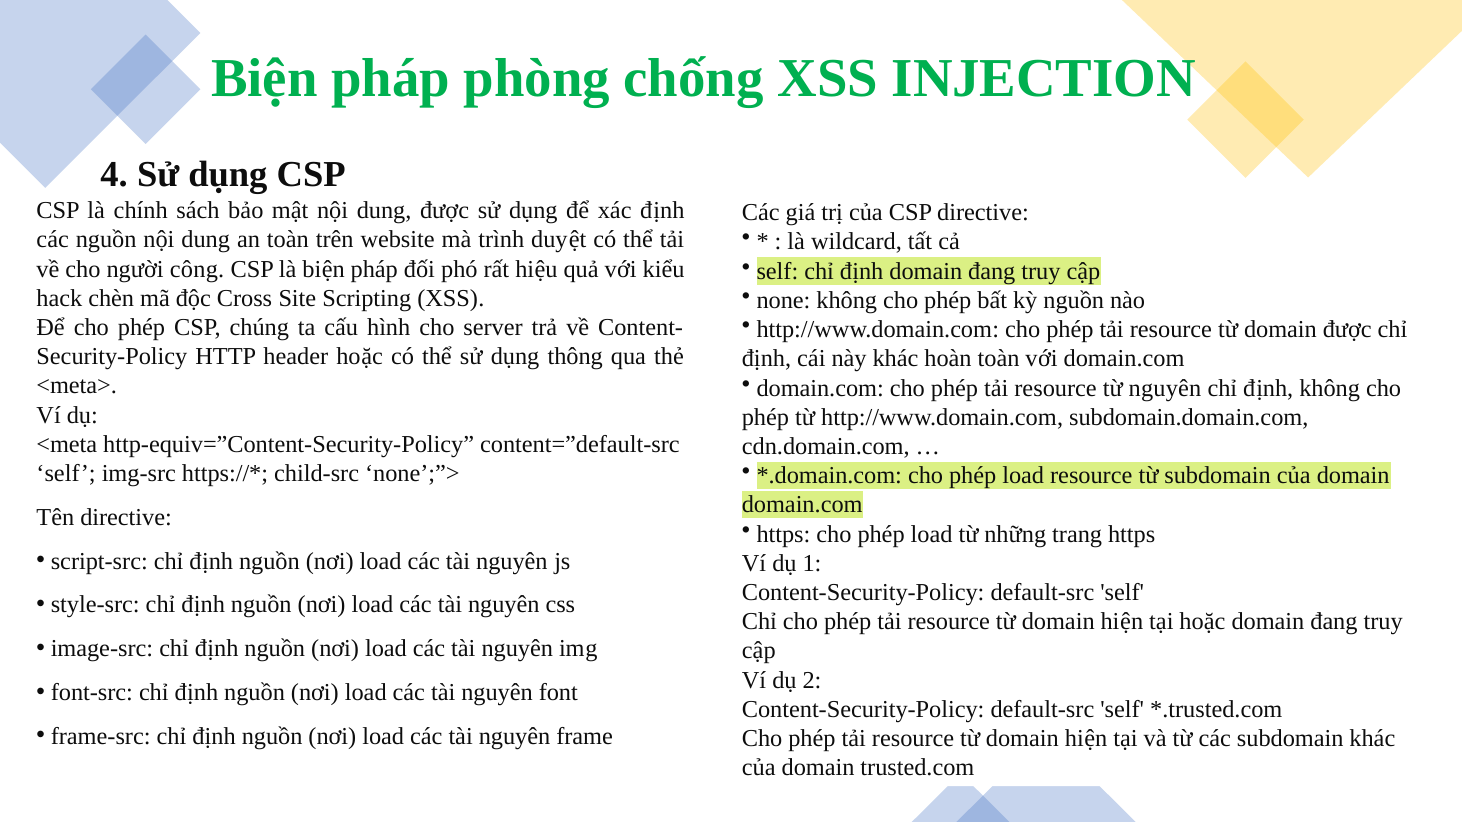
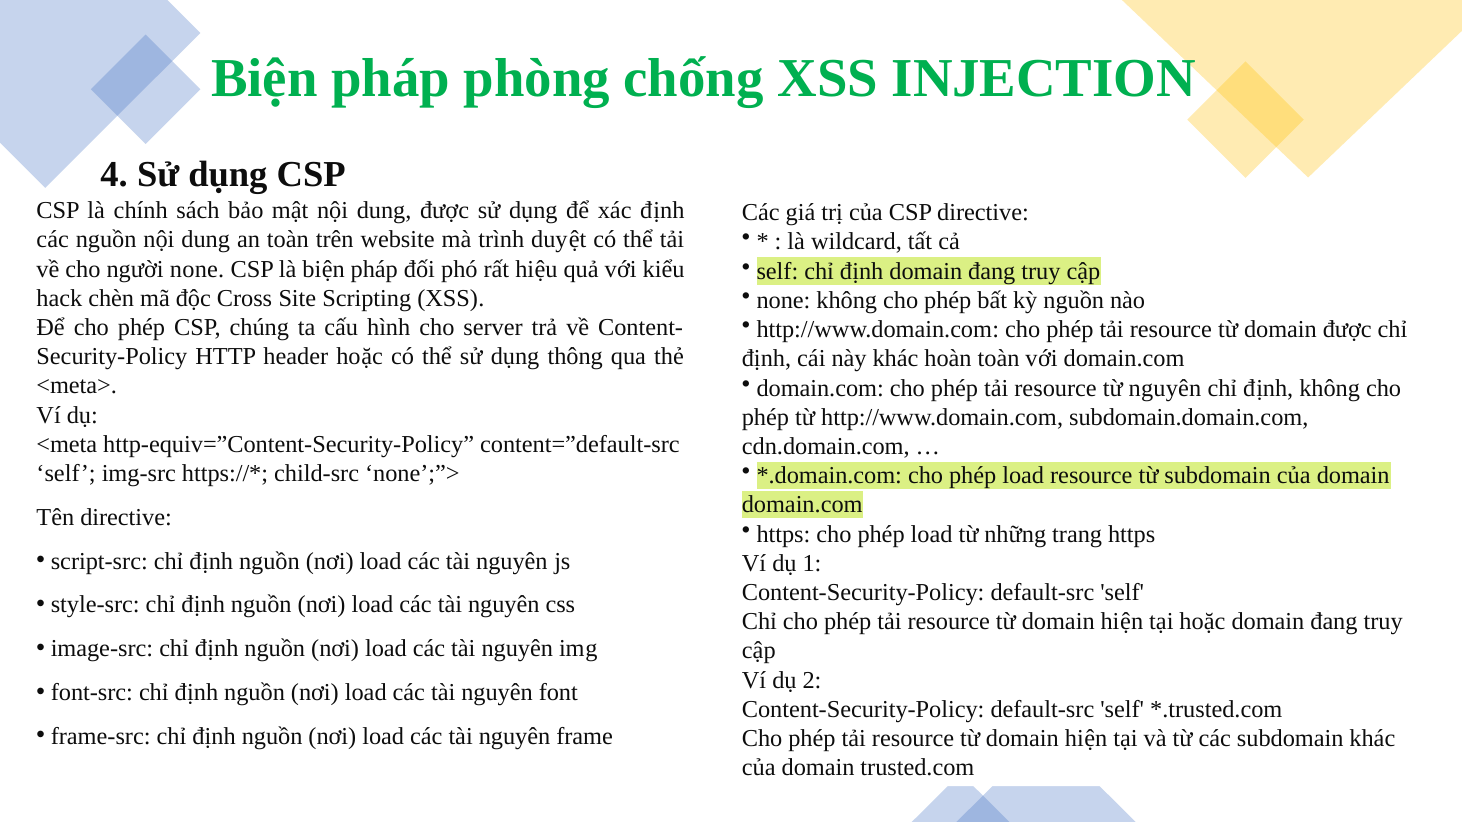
người công: công -> none (197, 269)
